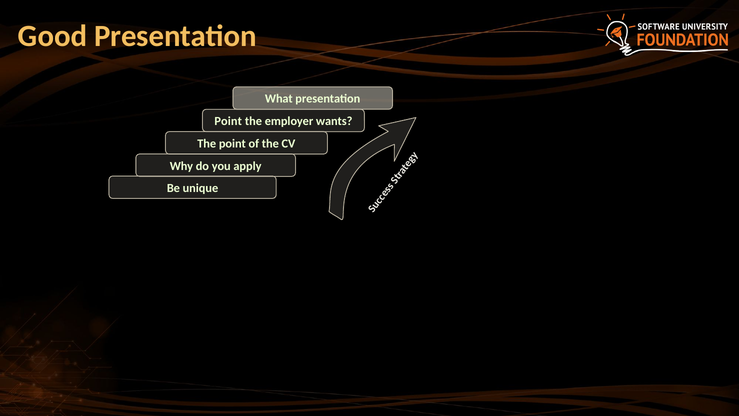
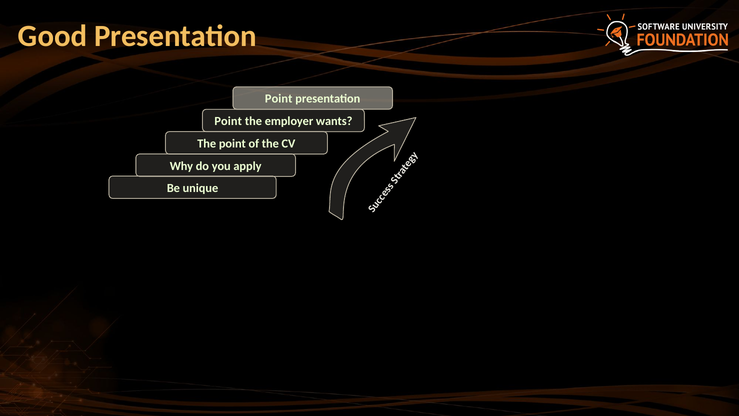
What: What -> Point (279, 99)
